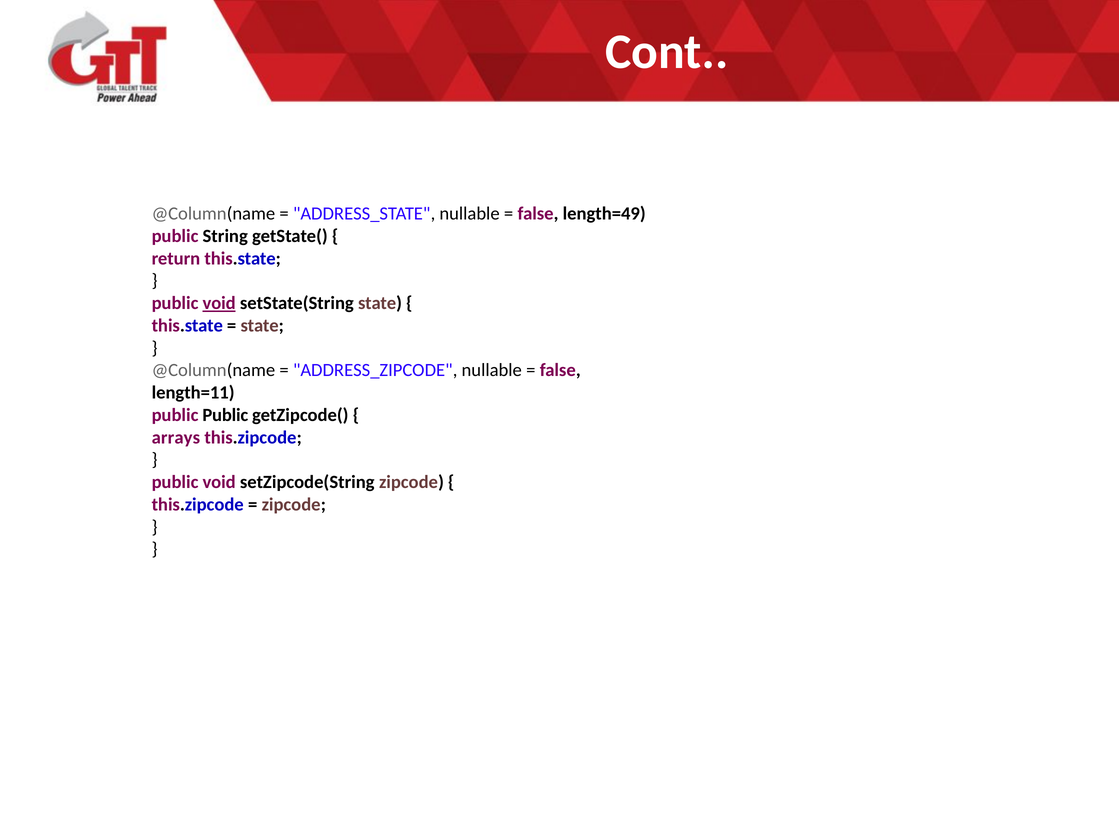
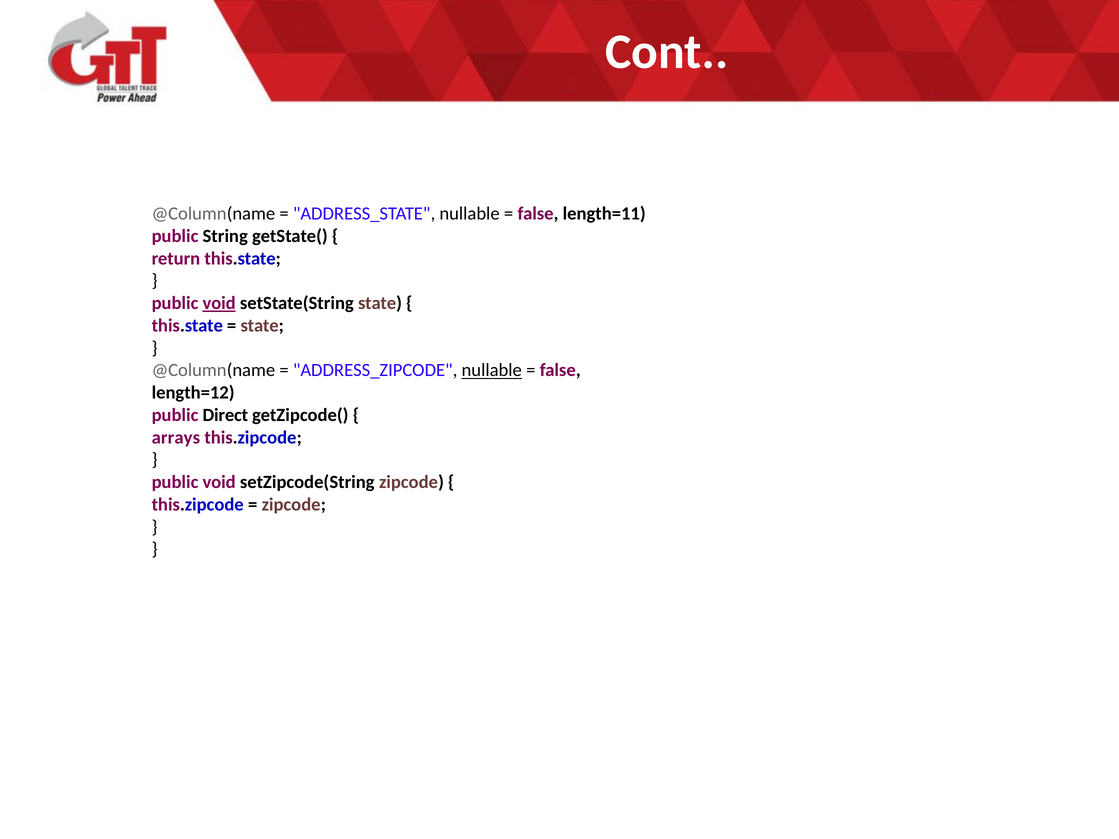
length=49: length=49 -> length=11 (604, 214)
nullable underline: none -> present (492, 370)
length=11: length=11 -> length=12 (193, 393)
public Public: Public -> Direct (225, 415)
